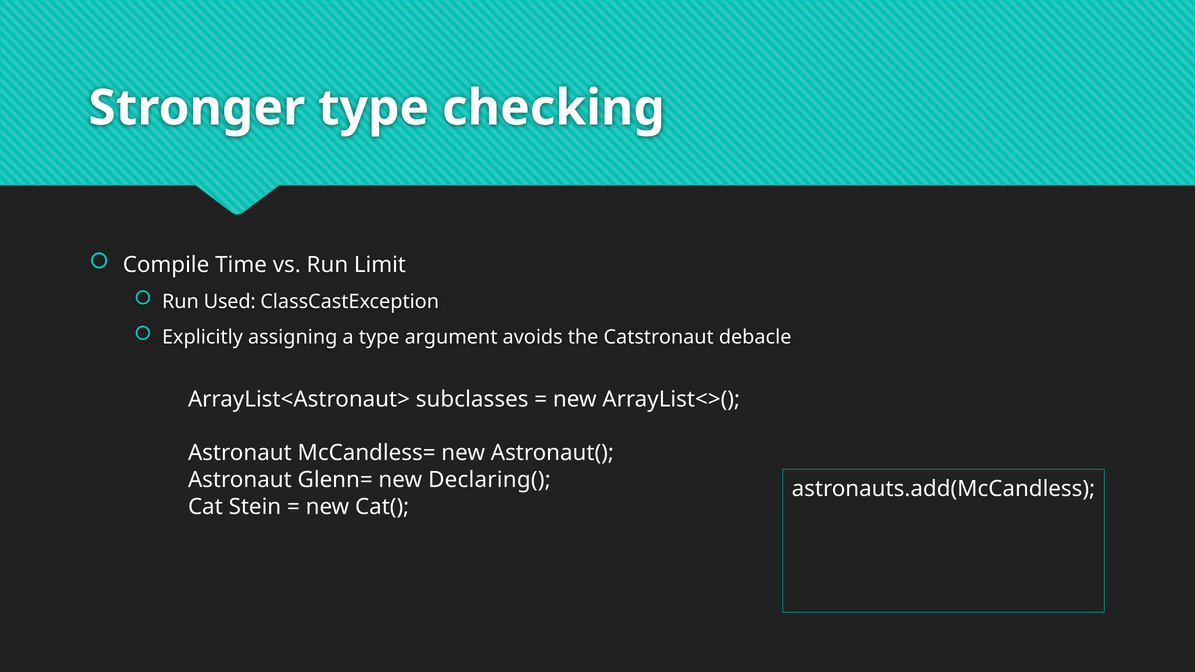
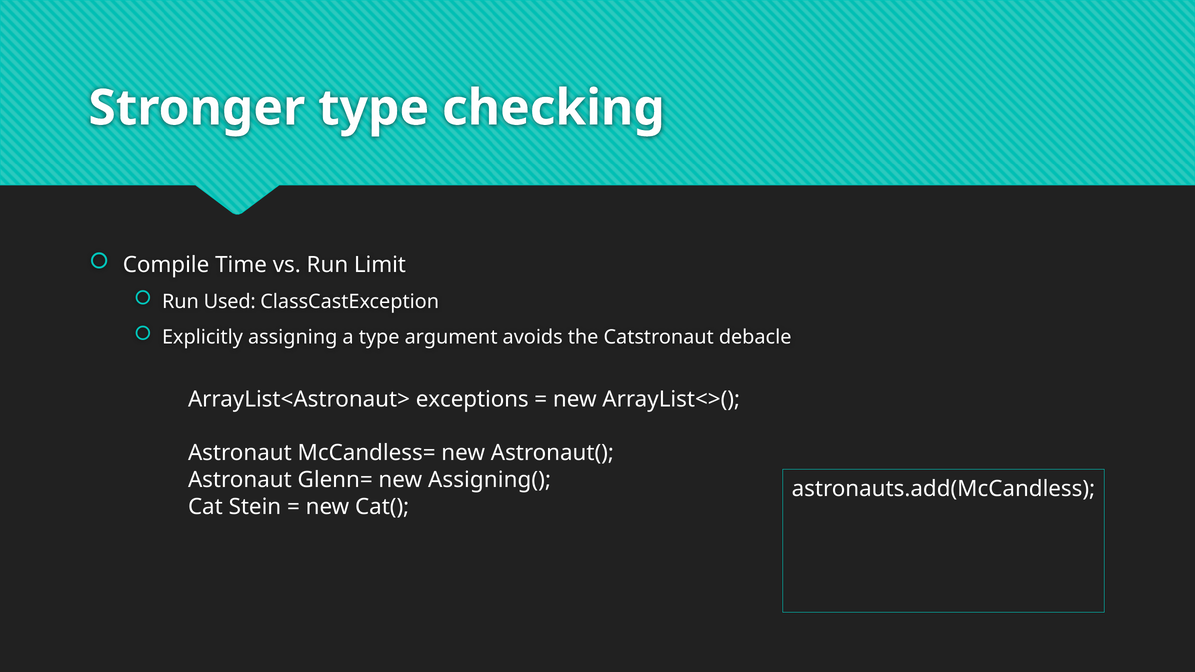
subclasses: subclasses -> exceptions (472, 399)
Declaring(: Declaring( -> Assigning( (490, 480)
